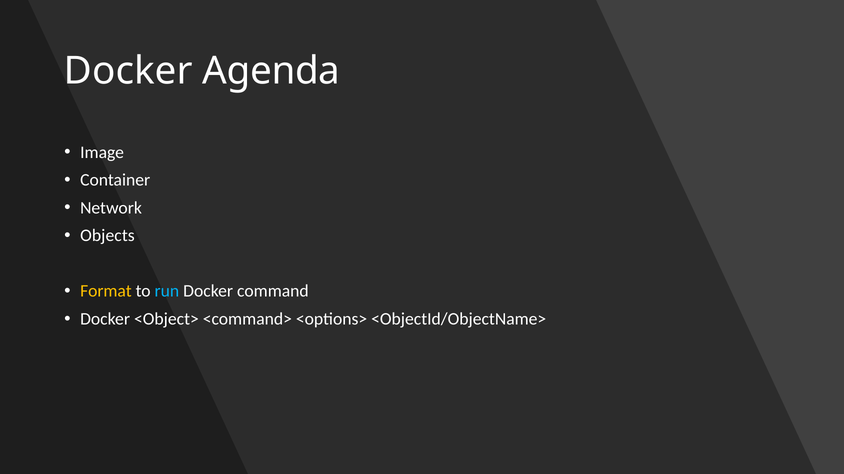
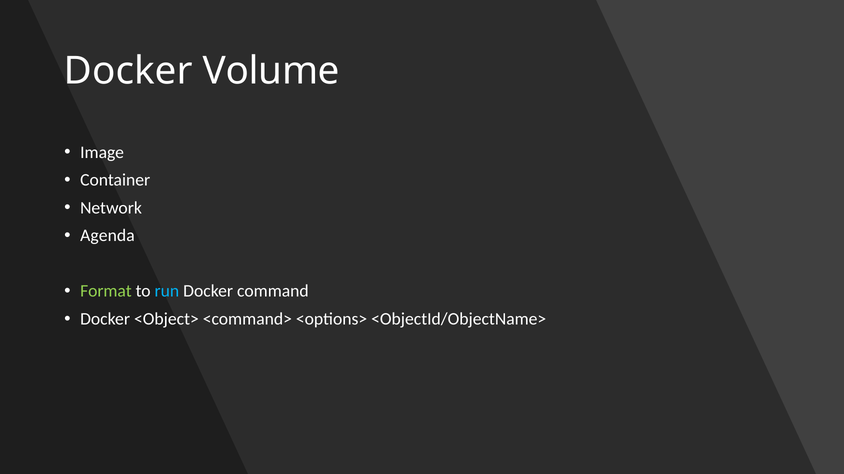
Agenda: Agenda -> Volume (271, 71)
Objects: Objects -> Agenda (107, 236)
Format colour: yellow -> light green (106, 292)
